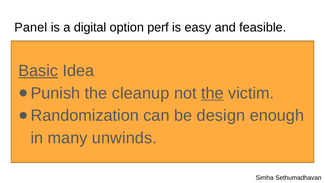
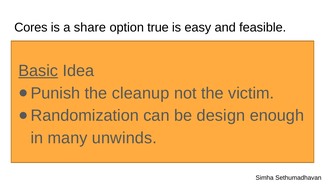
Panel: Panel -> Cores (31, 28)
digital: digital -> share (90, 28)
perf: perf -> true (158, 28)
the underline: present -> none (212, 93)
